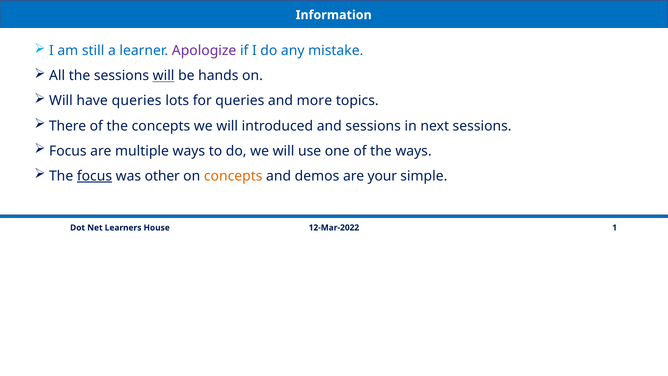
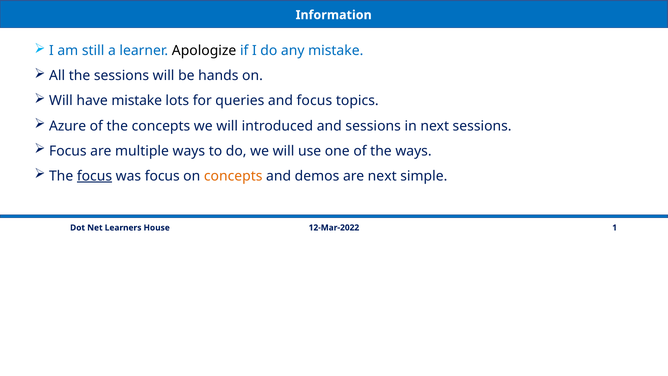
Apologize colour: purple -> black (204, 51)
will underline: present -> none (164, 76)
have queries: queries -> mistake (137, 101)
and more: more -> focus (314, 101)
There: There -> Azure (68, 126)
was other: other -> focus (162, 176)
are your: your -> next (382, 176)
